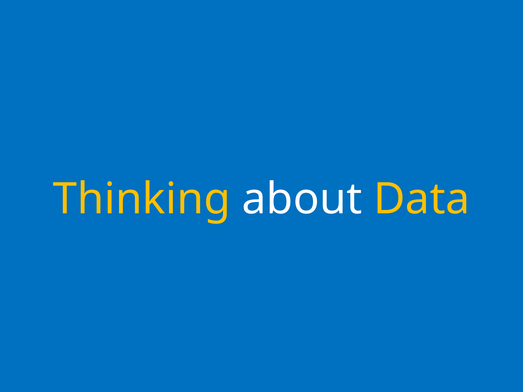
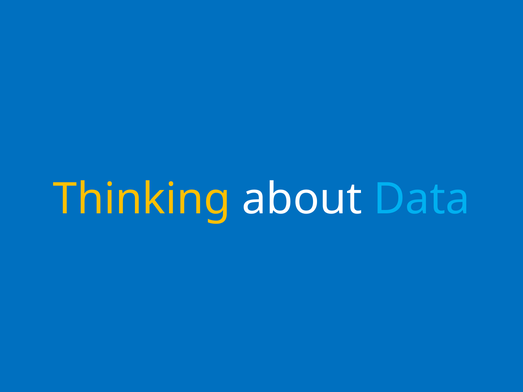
Data colour: yellow -> light blue (422, 199)
